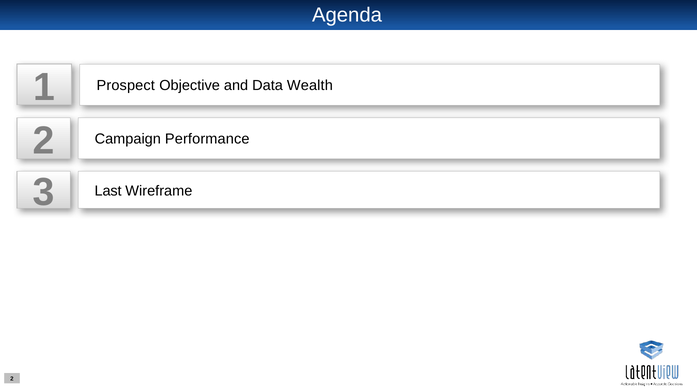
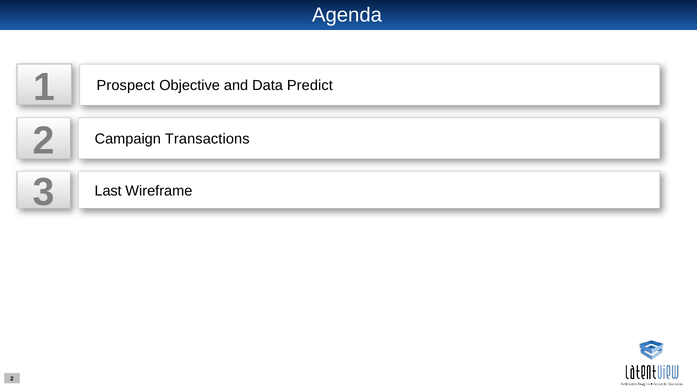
Wealth: Wealth -> Predict (310, 86)
Performance: Performance -> Transactions (207, 139)
